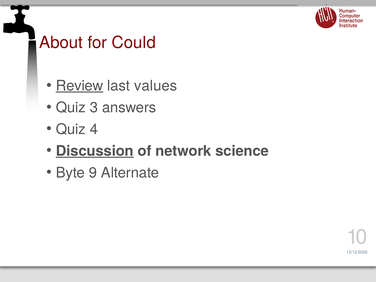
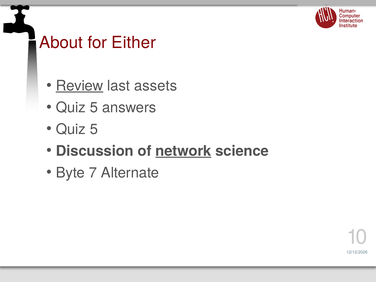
Could: Could -> Either (134, 43)
values: values -> assets (156, 86)
3: 3 -> 5 (94, 107)
4: 4 -> 5 (94, 129)
Discussion underline: present -> none (95, 151)
network underline: none -> present (183, 151)
9: 9 -> 7 (93, 173)
